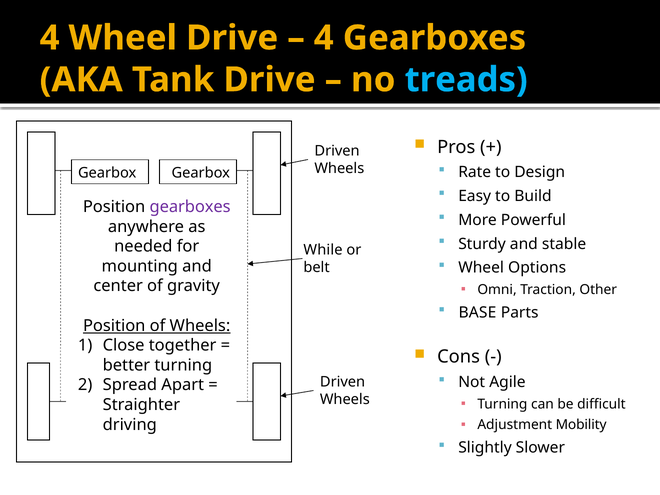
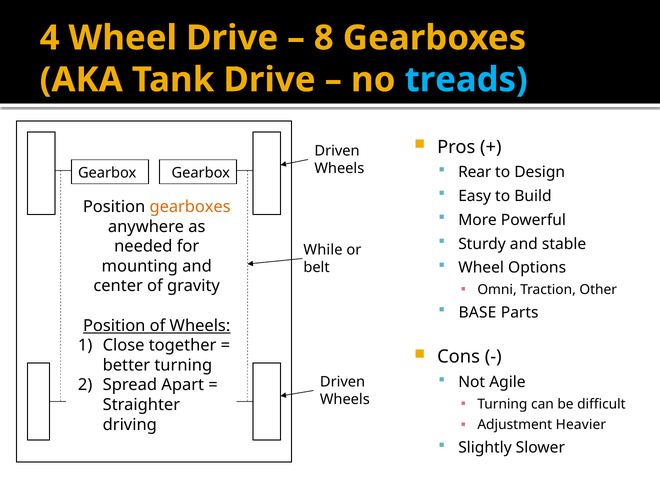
4: 4 -> 8 (324, 38)
Rate: Rate -> Rear (475, 172)
gearboxes colour: purple -> orange (190, 207)
Mobility: Mobility -> Heavier (581, 425)
